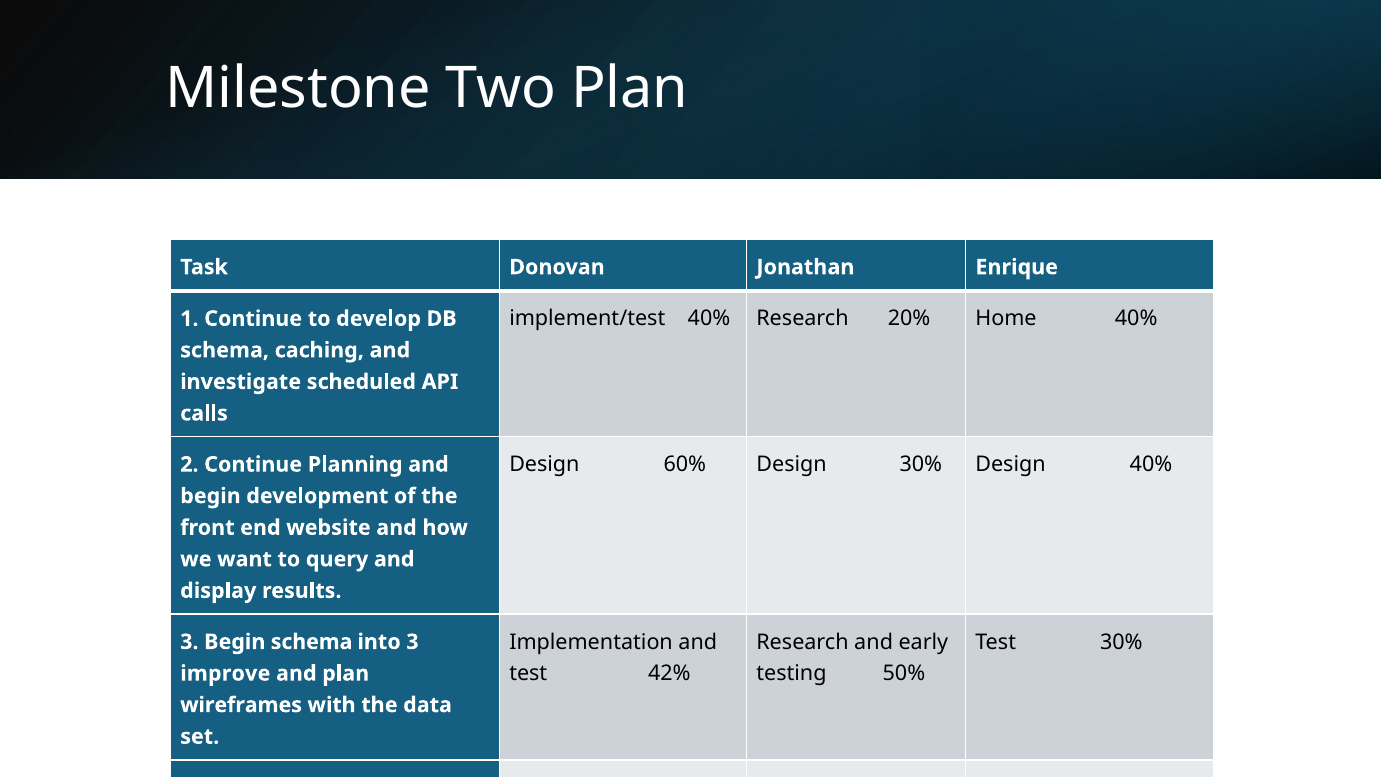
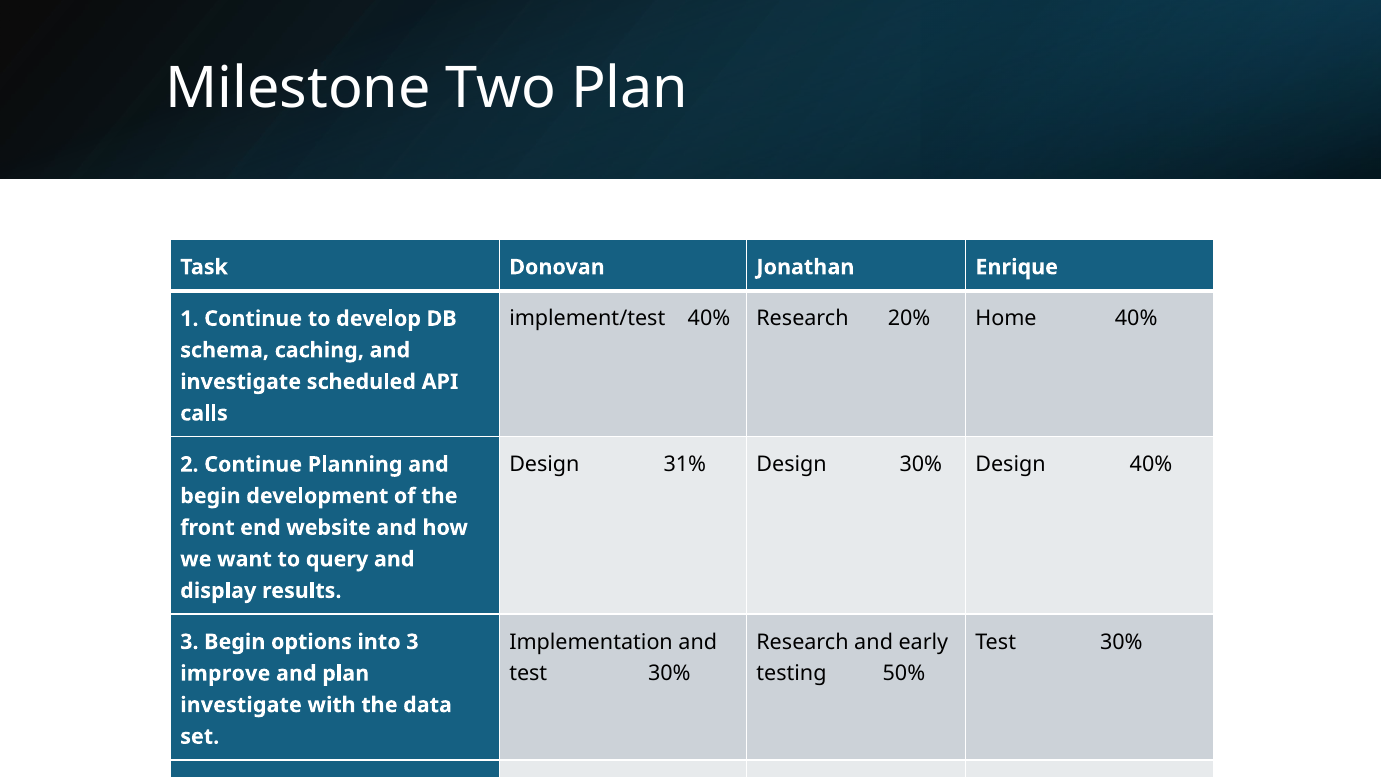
60%: 60% -> 31% (685, 464)
Begin schema: schema -> options (311, 642)
42%: 42% -> 30% (669, 673)
wireframes: wireframes -> investigate (241, 705)
